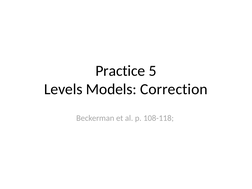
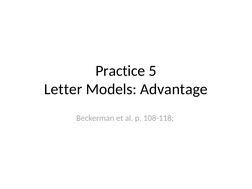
Levels: Levels -> Letter (63, 89)
Correction: Correction -> Advantage (174, 89)
